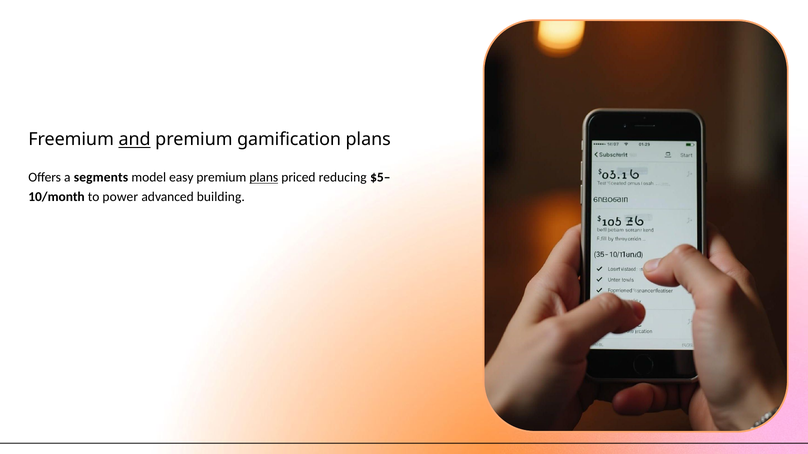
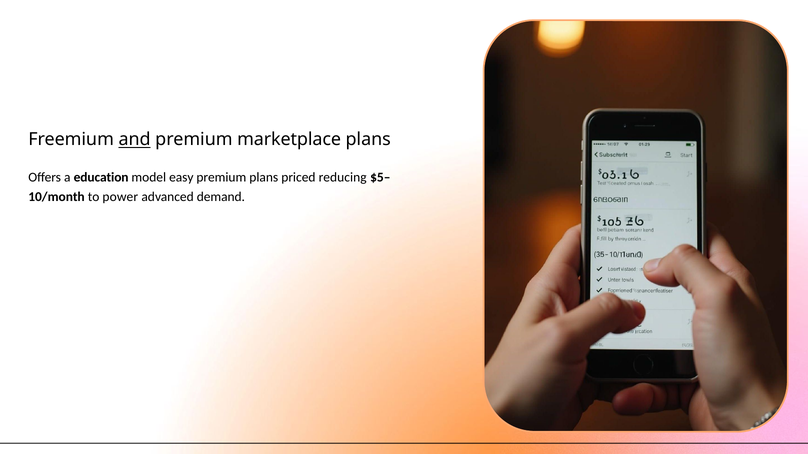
gamification: gamification -> marketplace (289, 140)
segments: segments -> education (101, 178)
plans underline: present -> none (264, 178)
building: building -> demand (221, 197)
